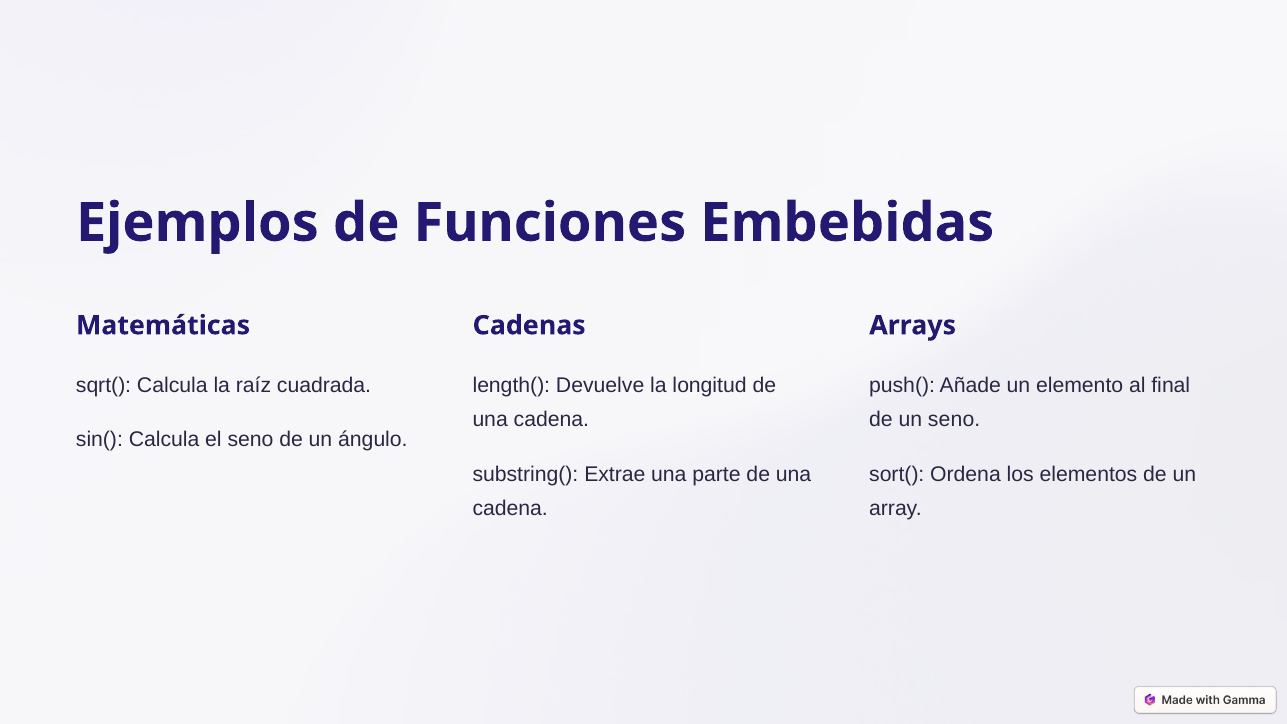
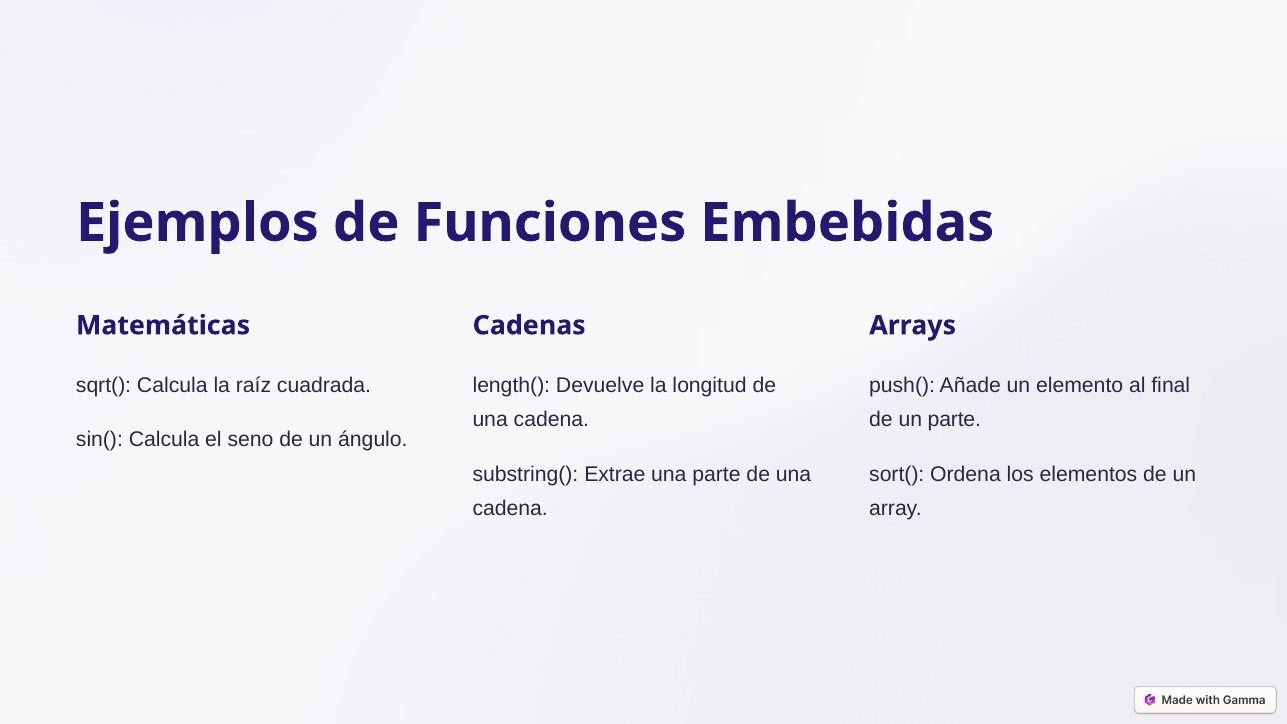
un seno: seno -> parte (954, 420)
